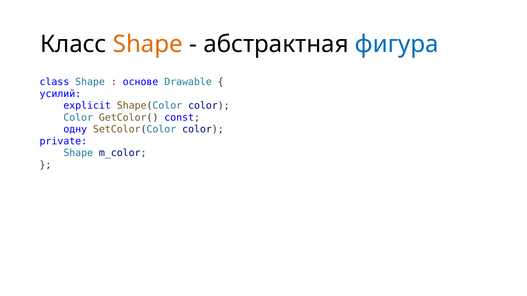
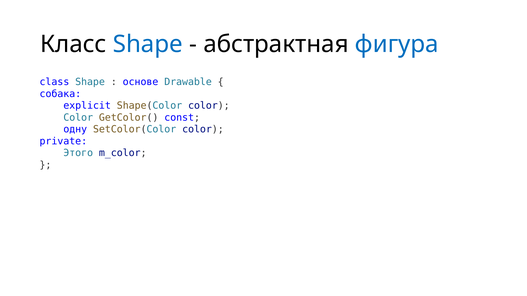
Shape colour: orange -> blue (148, 44)
усилий: усилий -> собака (60, 94)
Shape: Shape -> Этого (78, 153)
